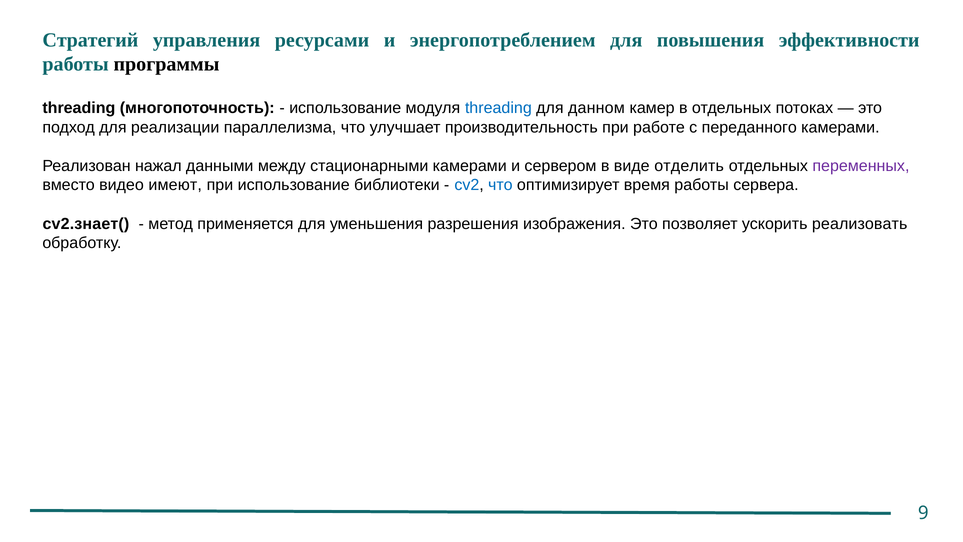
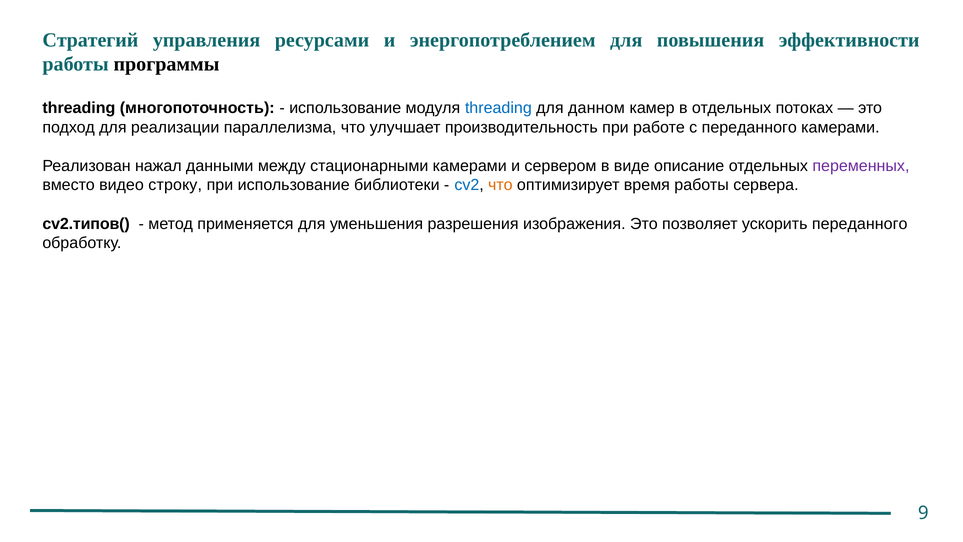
отделить: отделить -> описание (689, 166)
имеют: имеют -> строку (175, 185)
что colour: blue -> orange (500, 185)
cv2.знает(: cv2.знает( -> cv2.типов( (86, 224)
ускорить реализовать: реализовать -> переданного (860, 224)
